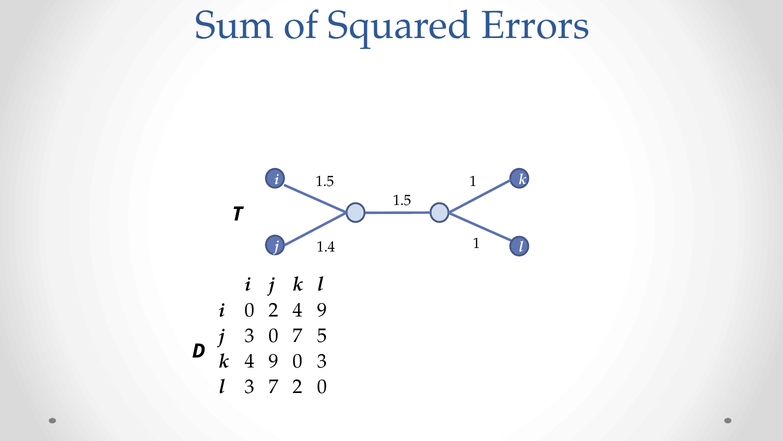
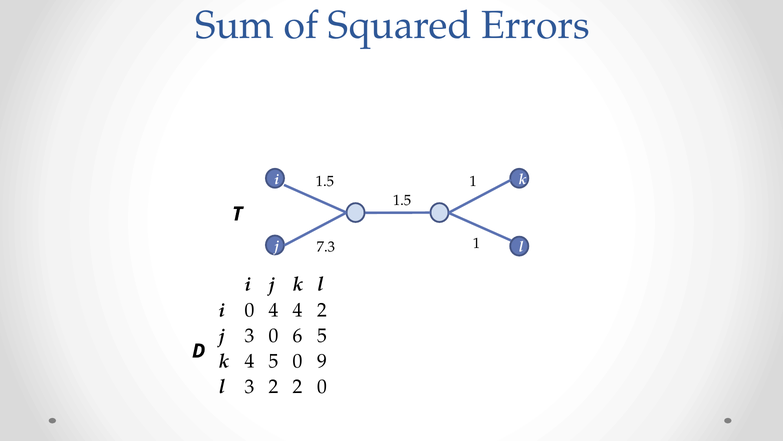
1.4: 1.4 -> 7.3 (326, 246)
0 2: 2 -> 4 (274, 310)
9: 9 -> 2 (322, 310)
0 7: 7 -> 6 (298, 335)
k 4 9: 9 -> 5 (274, 361)
0 3: 3 -> 9 (322, 361)
3 7: 7 -> 2 (274, 386)
